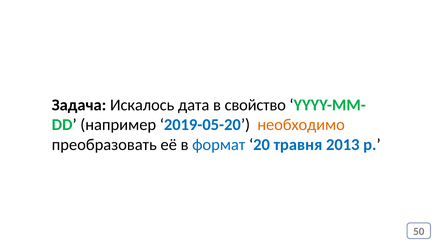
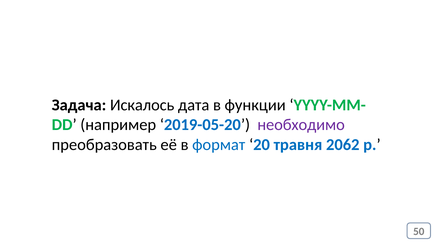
свойство: свойство -> функции (255, 105)
необходимо colour: orange -> purple (301, 125)
2013: 2013 -> 2062 (343, 144)
